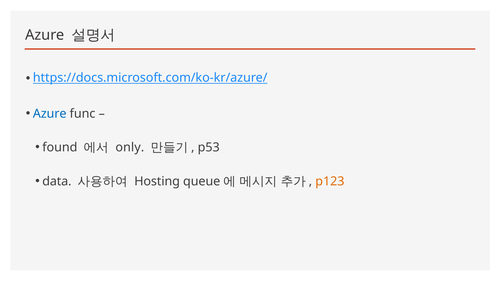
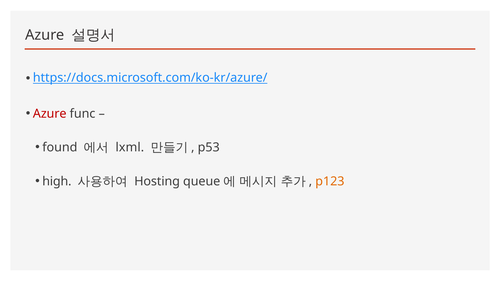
Azure colour: blue -> red (50, 114)
only: only -> lxml (130, 148)
data: data -> high (57, 182)
